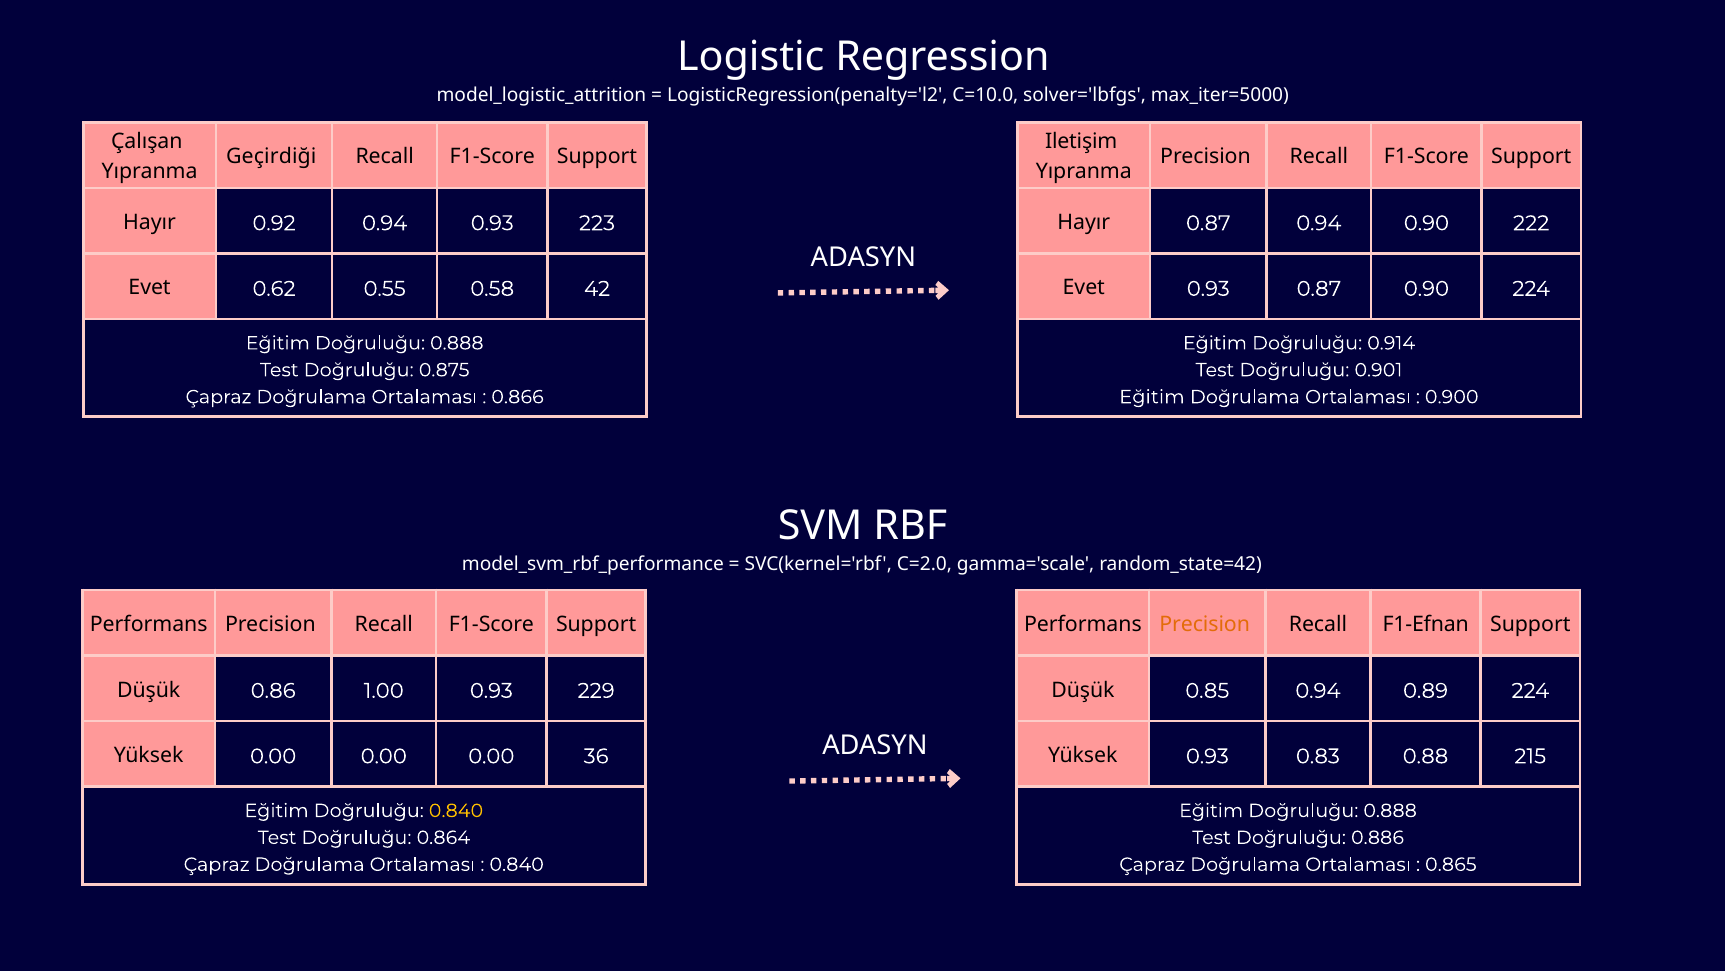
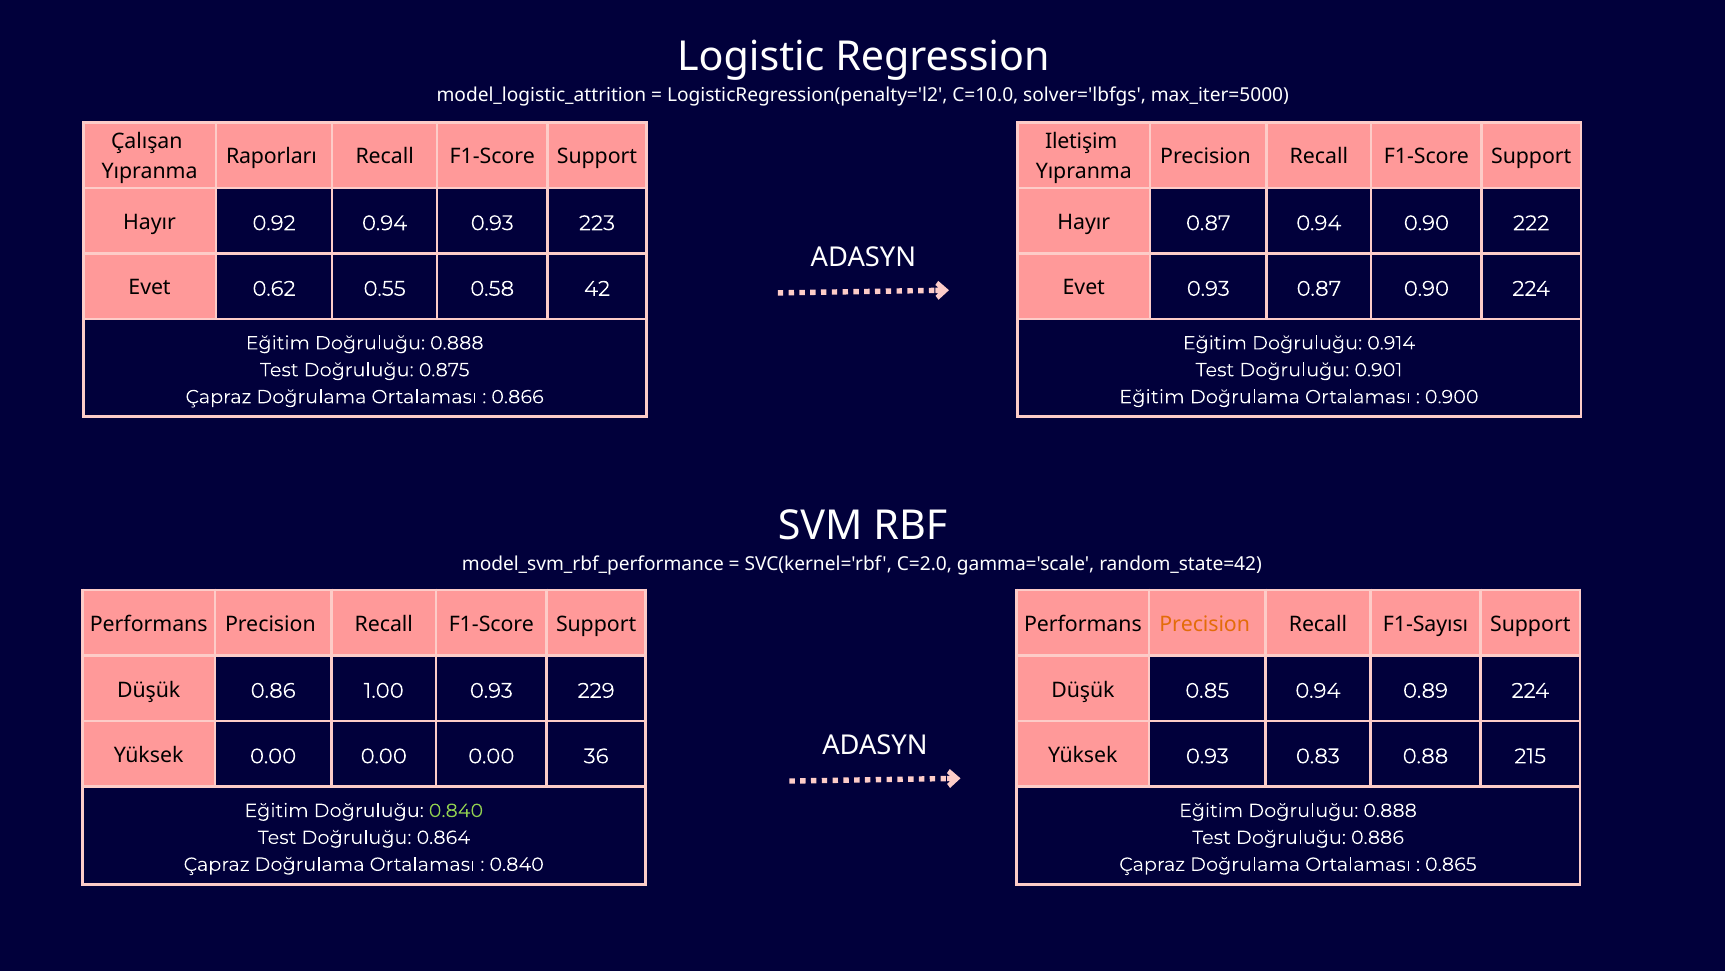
Geçirdiği: Geçirdiği -> Raporları (271, 157)
F1-Efnan: F1-Efnan -> F1-Sayısı (1426, 624)
0.840 colour: yellow -> light green (456, 810)
